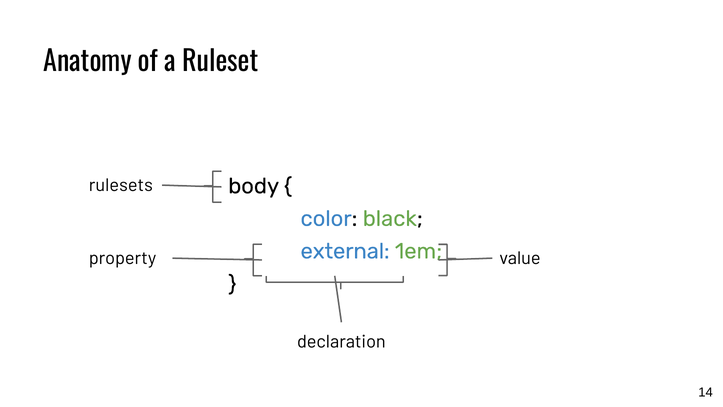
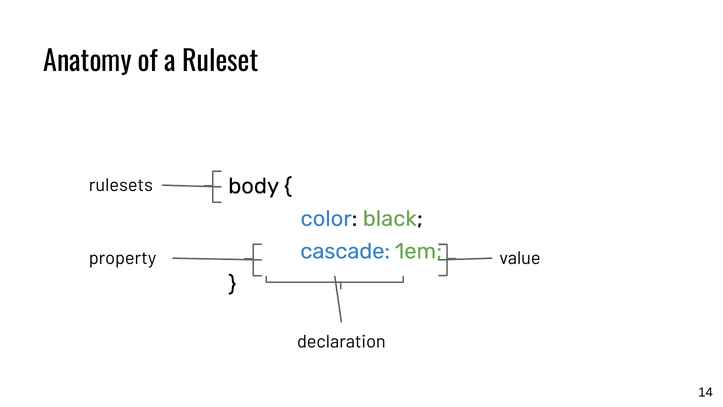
external: external -> cascade (345, 251)
